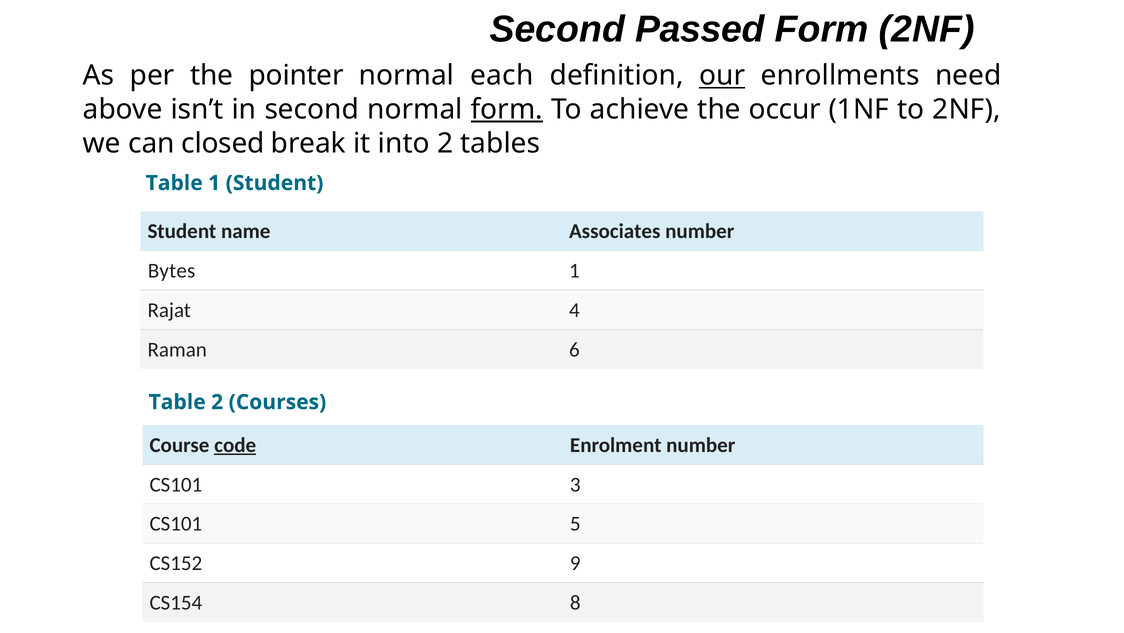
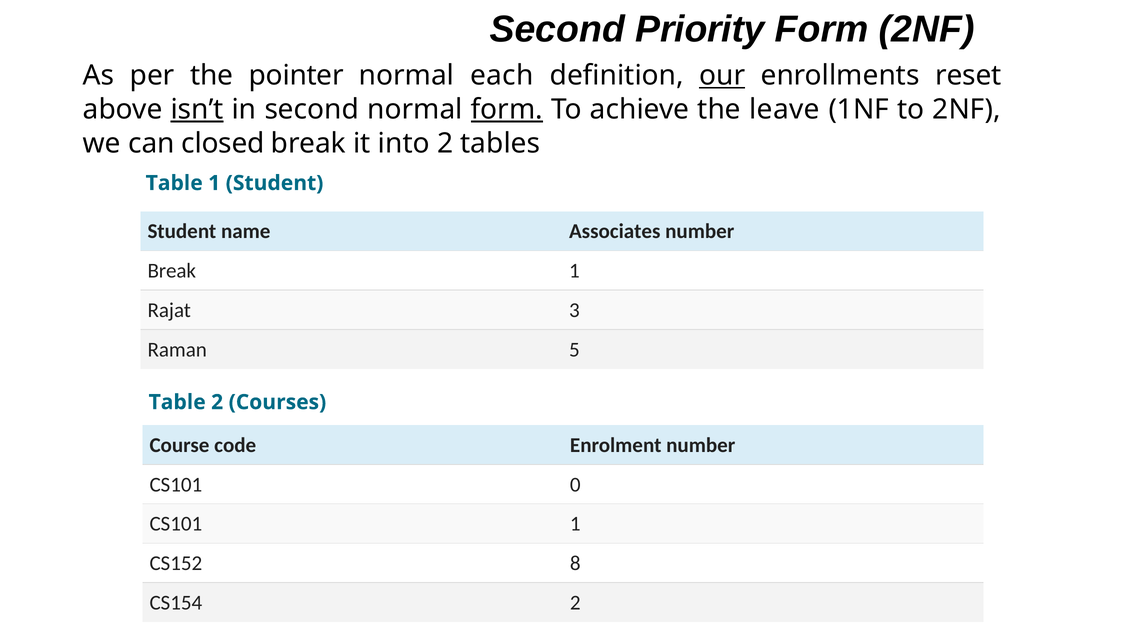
Passed: Passed -> Priority (700, 29)
need: need -> reset (968, 76)
isn’t underline: none -> present (197, 109)
occur: occur -> leave (785, 109)
Bytes: Bytes -> Break (172, 271)
4: 4 -> 3 (574, 310)
6: 6 -> 5 (574, 349)
code underline: present -> none (235, 445)
3: 3 -> 0 (575, 484)
CS101 5: 5 -> 1 (575, 523)
9: 9 -> 8 (575, 563)
CS154 8: 8 -> 2 (575, 602)
